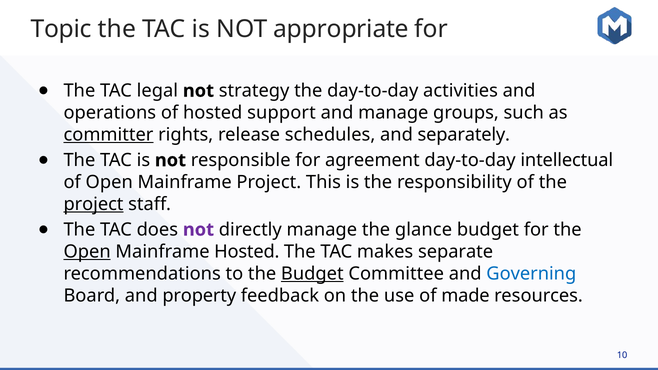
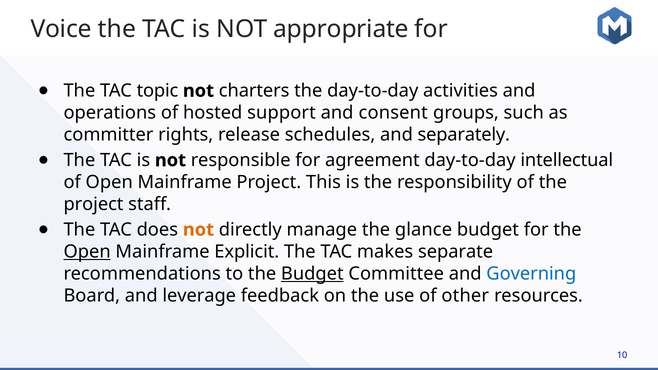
Topic: Topic -> Voice (61, 29)
legal: legal -> topic (157, 91)
strategy: strategy -> charters (254, 91)
and manage: manage -> consent (393, 113)
committer underline: present -> none (108, 135)
project underline: present -> none (93, 204)
not colour: purple -> orange (198, 230)
Mainframe Hosted: Hosted -> Explicit (247, 252)
property: property -> leverage (199, 296)
made: made -> other (465, 296)
